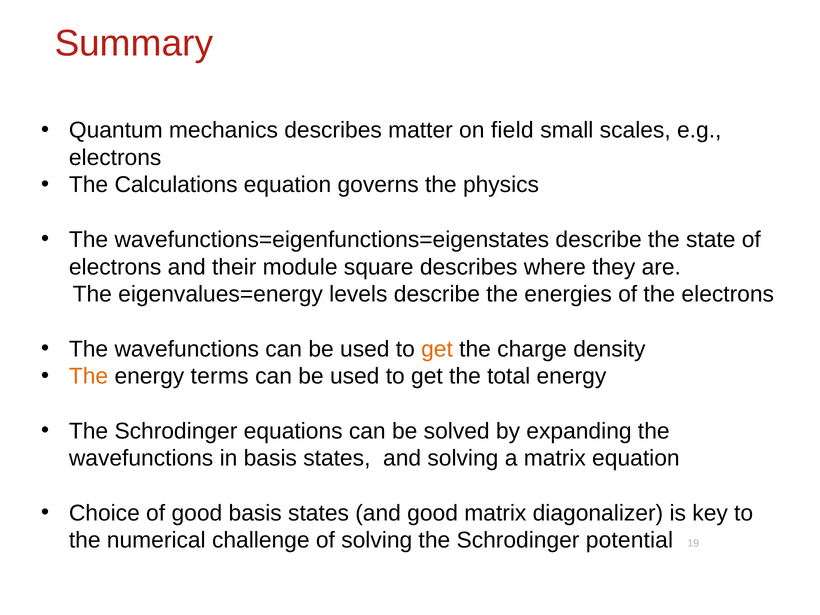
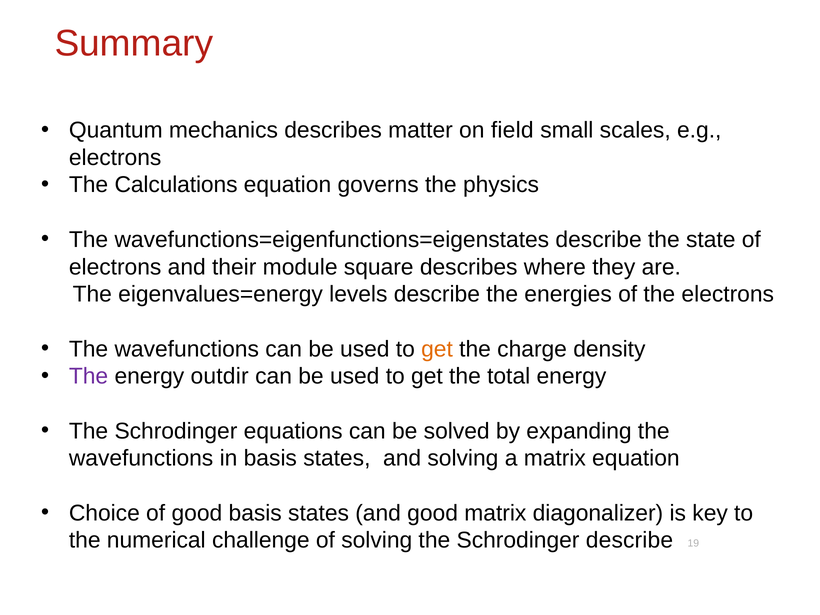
The colour: orange -> purple (89, 376)
terms: terms -> outdir (220, 376)
Schrodinger potential: potential -> describe (629, 540)
